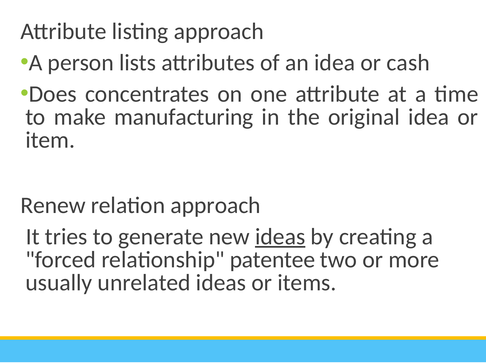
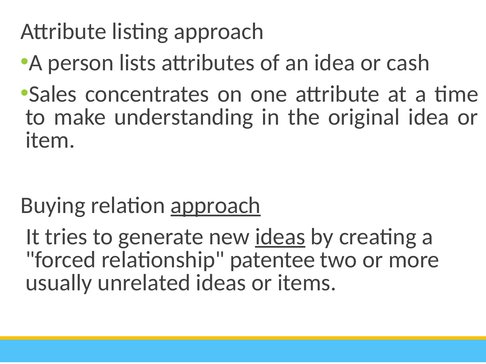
Does: Does -> Sales (53, 94)
manufacturing: manufacturing -> understanding (184, 117)
Renew: Renew -> Buying (53, 206)
approach underline: none -> present (216, 206)
